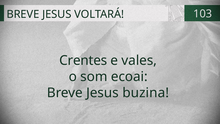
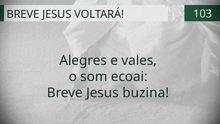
Crentes: Crentes -> Alegres (83, 60)
